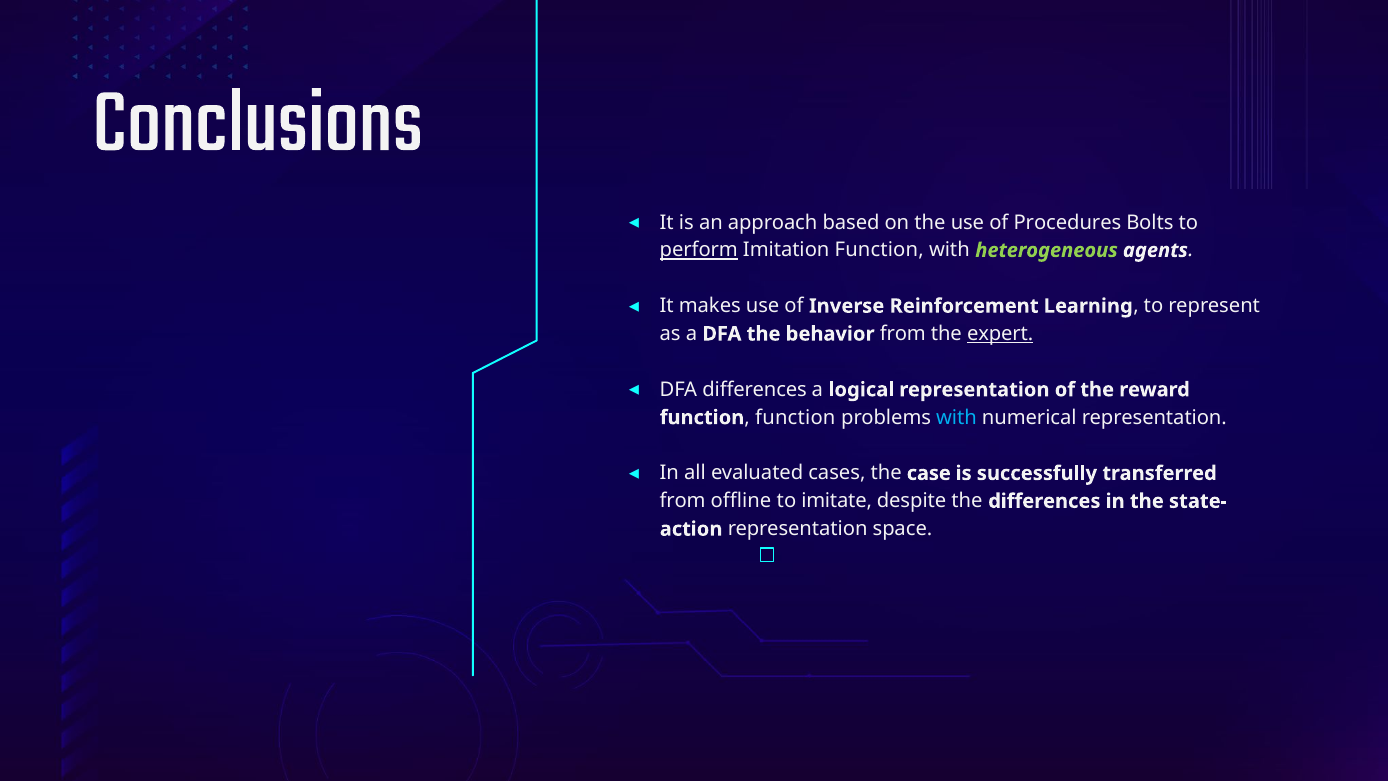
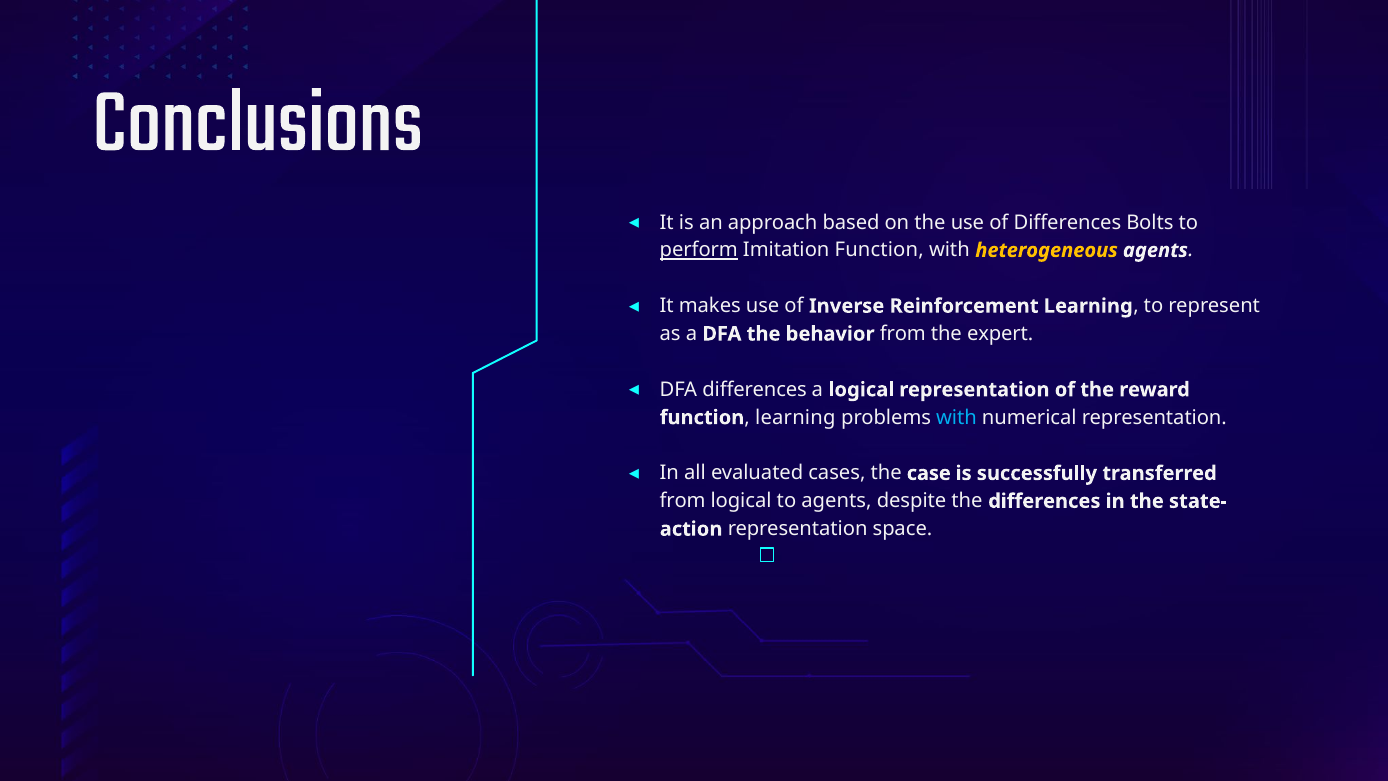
of Procedures: Procedures -> Differences (1067, 222)
heterogeneous colour: light green -> yellow (1047, 250)
expert underline: present -> none (1000, 334)
function function: function -> learning (795, 417)
from offline: offline -> logical (741, 501)
to imitate: imitate -> agents (836, 501)
